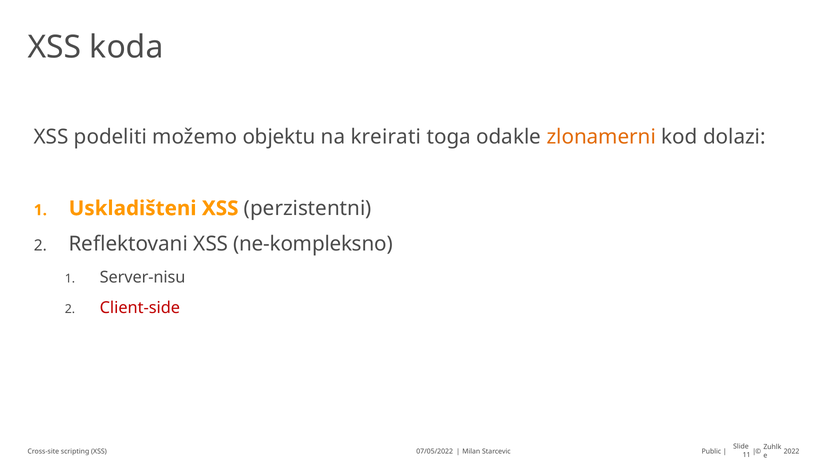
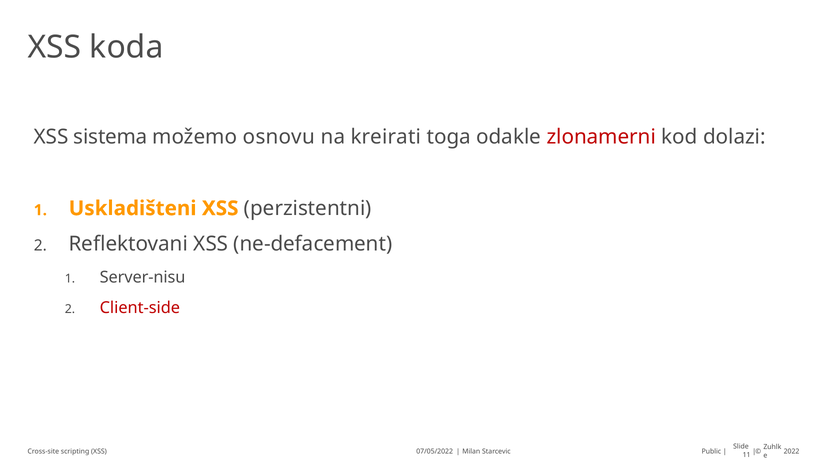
podeliti: podeliti -> sistema (110, 137)
objektu: objektu -> osnovu (279, 137)
zlonamerni colour: orange -> red (601, 137)
ne-kompleksno: ne-kompleksno -> ne-defacement (313, 244)
